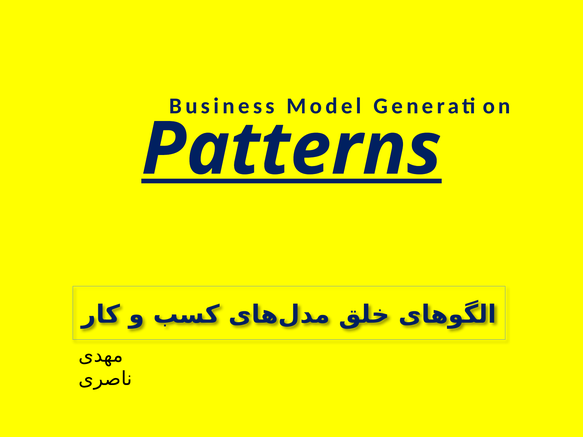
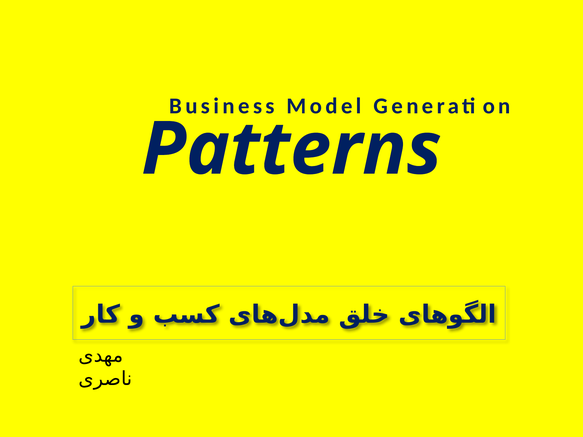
Patterns underline: present -> none (292, 149)
